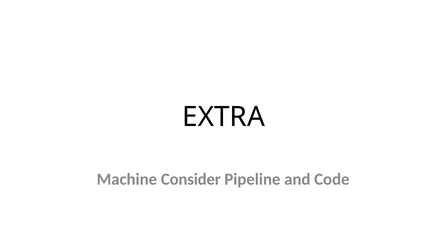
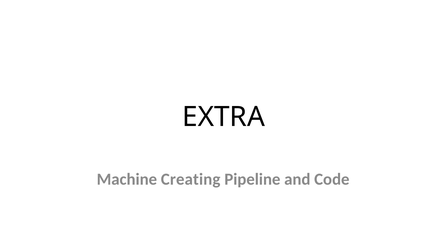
Consider: Consider -> Creating (191, 179)
